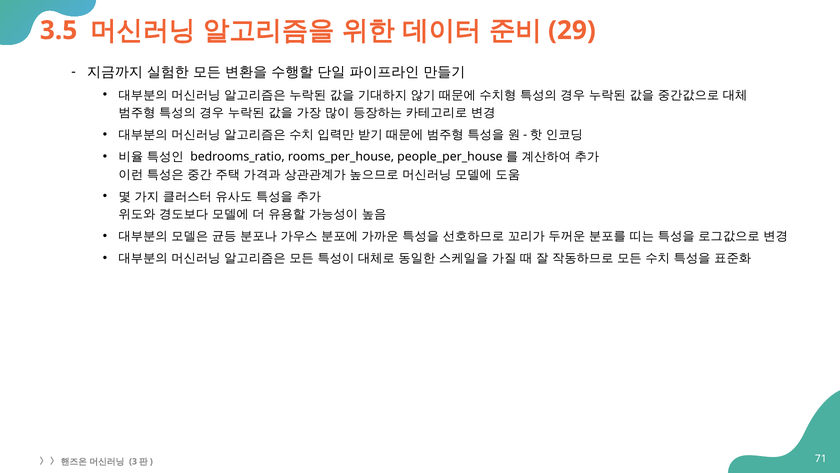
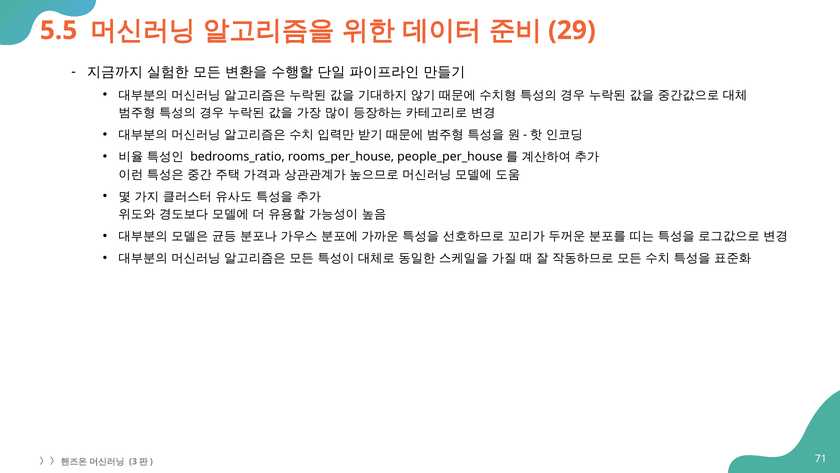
3.5: 3.5 -> 5.5 (59, 30)
